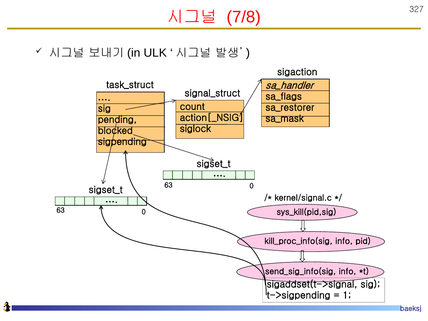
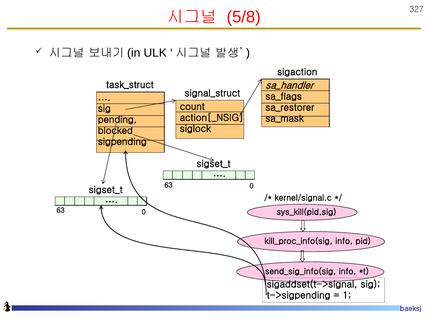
7/8: 7/8 -> 5/8 (244, 17)
